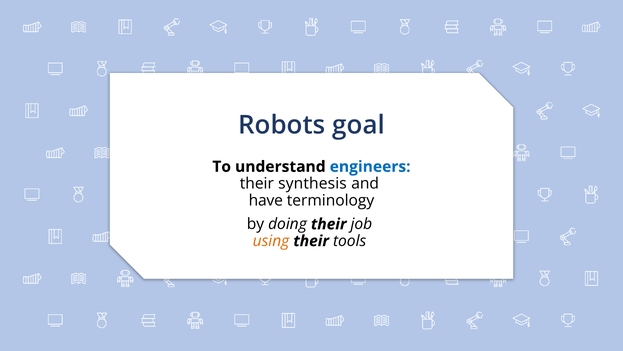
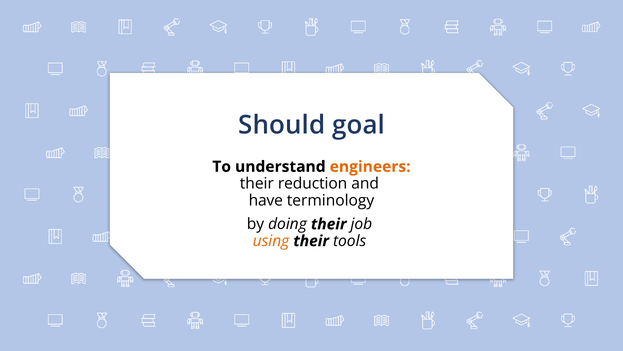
Robots: Robots -> Should (282, 125)
engineers colour: blue -> orange (370, 166)
synthesis: synthesis -> reduction (313, 183)
